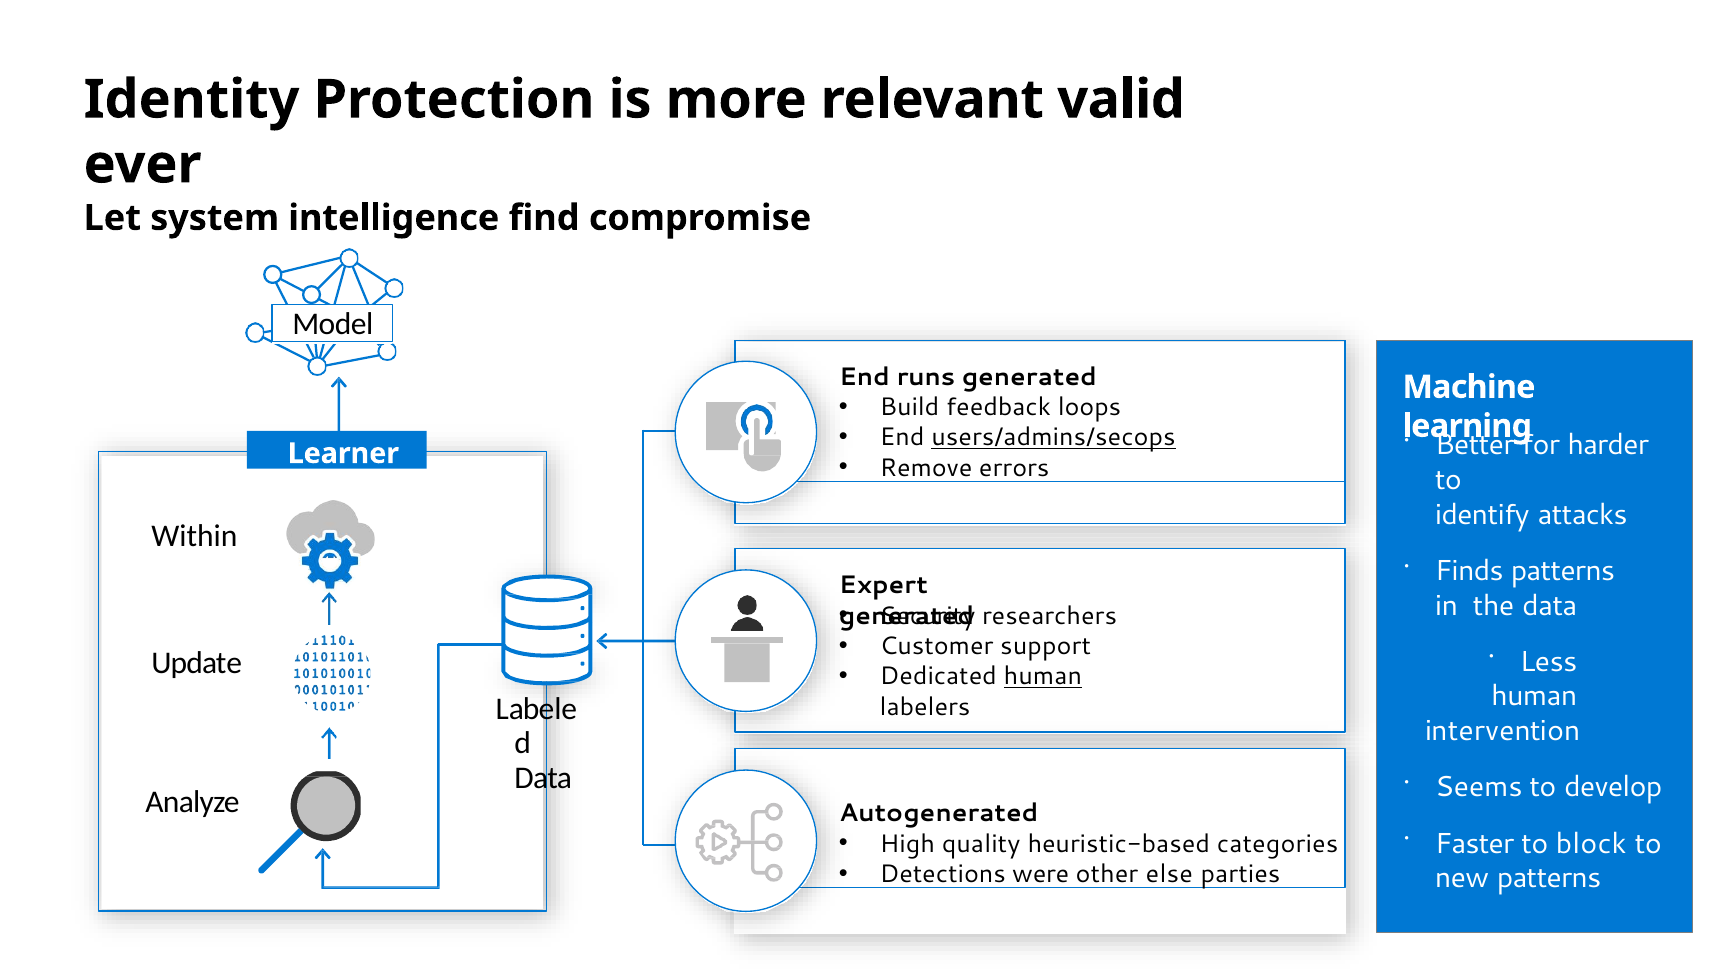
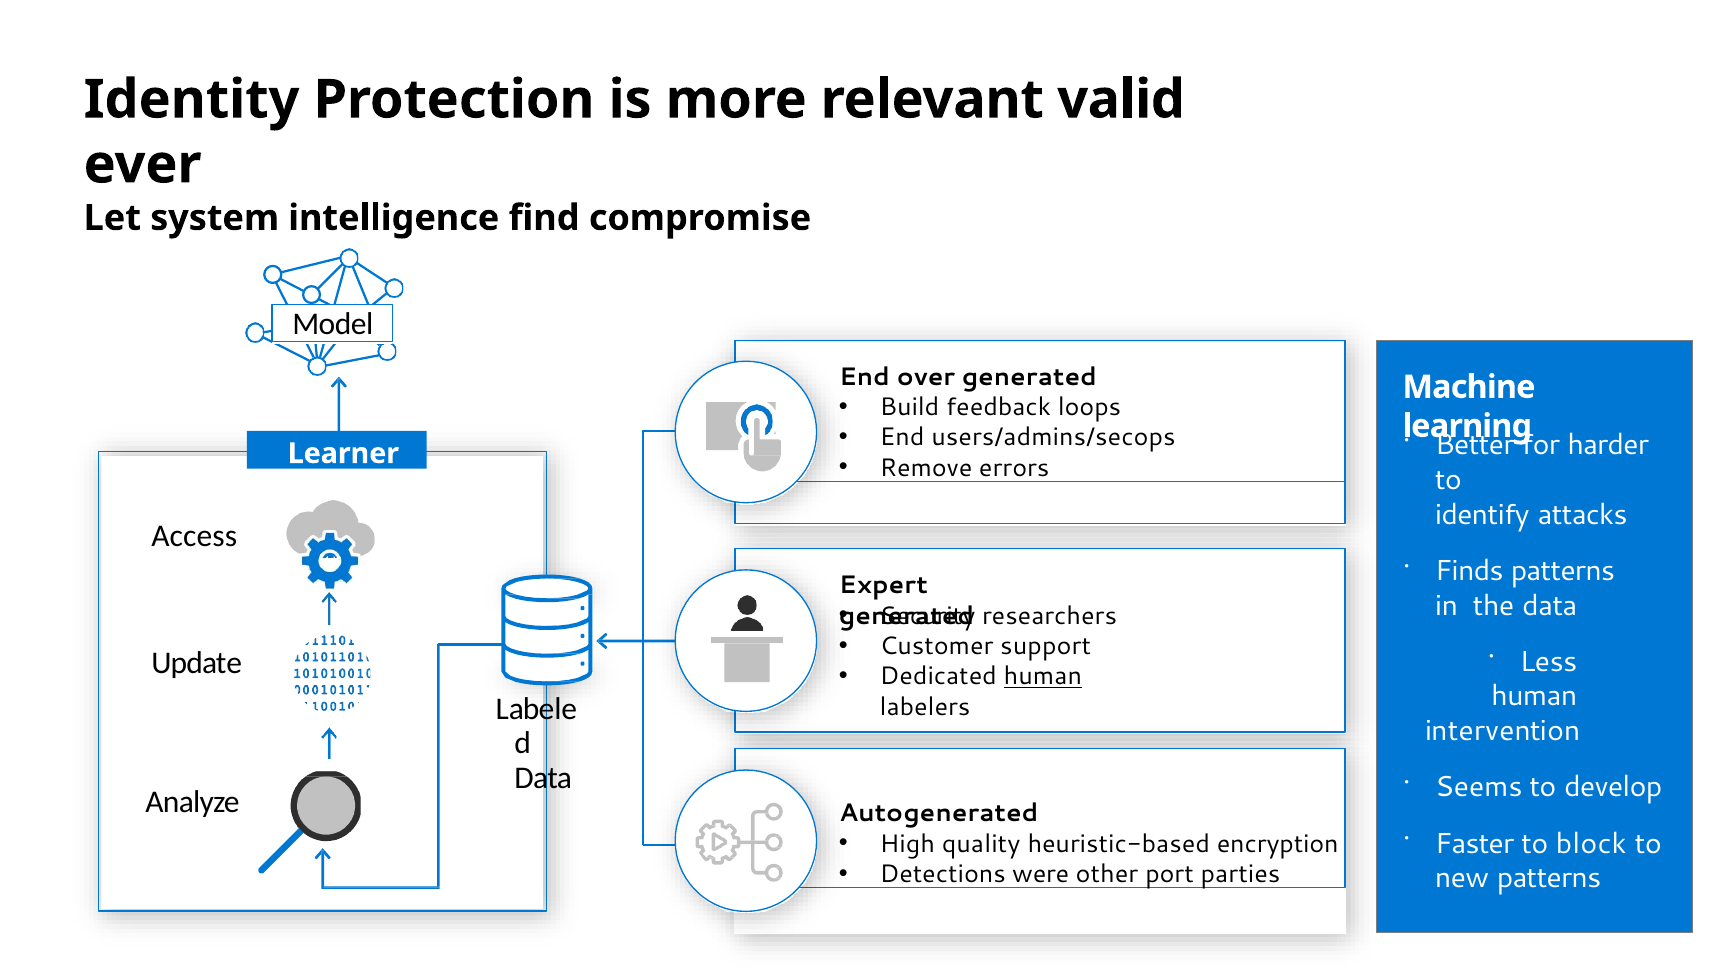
runs: runs -> over (926, 377)
users/admins/secops underline: present -> none (1053, 438)
Within: Within -> Access (194, 536)
categories: categories -> encryption (1278, 844)
else: else -> port (1170, 874)
